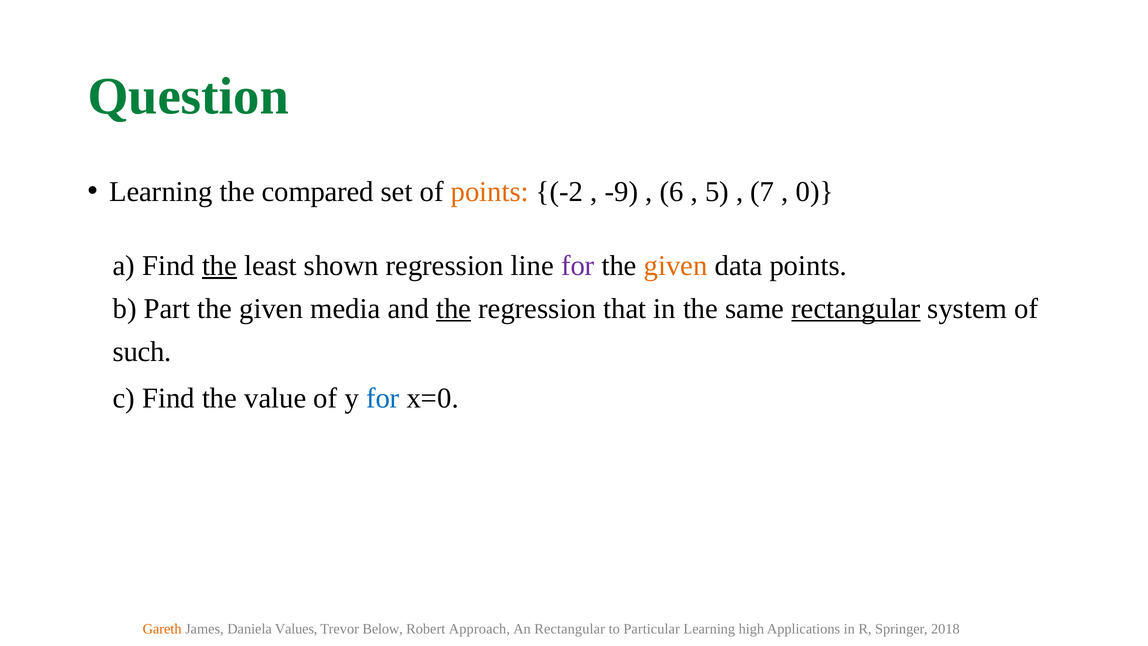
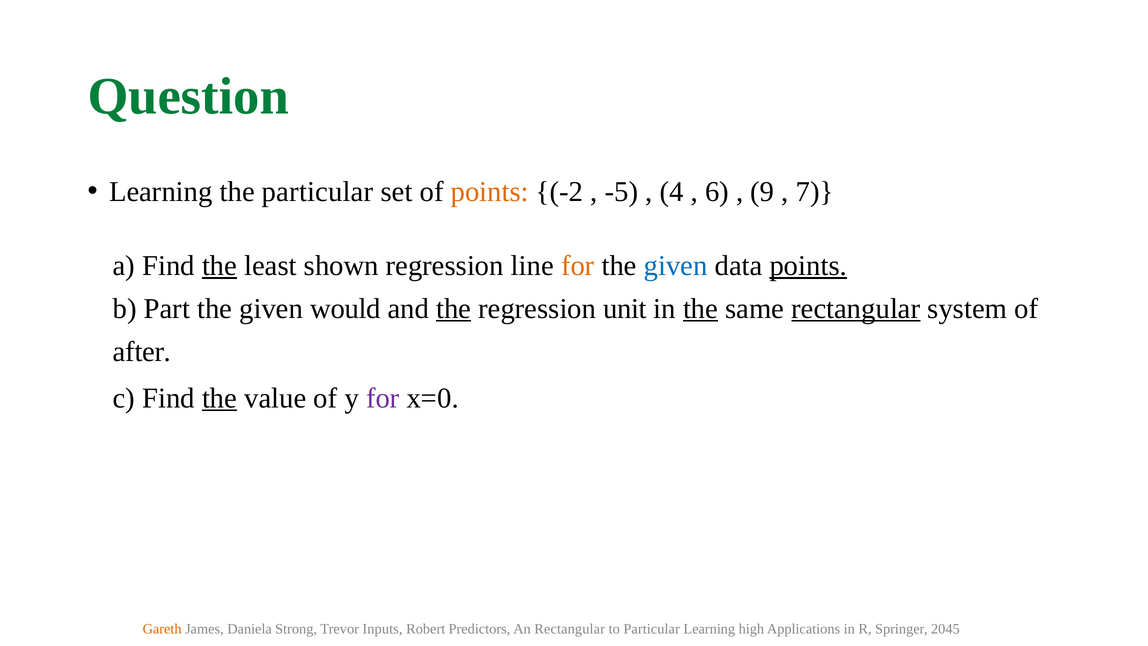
the compared: compared -> particular (318, 192)
-9: -9 -> -5 (621, 192)
6: 6 -> 4 (672, 192)
5: 5 -> 6 (717, 192)
7: 7 -> 9 (762, 192)
0: 0 -> 7 (815, 192)
for colour: purple -> orange (578, 265)
given colour: orange -> blue (676, 265)
points underline: none -> present (808, 265)
media: media -> would (345, 308)
that: that -> unit (625, 308)
the underline: none -> present (701, 308)
such: such -> after (142, 352)
the underline: none -> present (220, 398)
for colour: blue -> purple (383, 398)
Values: Values -> Strong (296, 629)
Below: Below -> Inputs (382, 629)
Approach: Approach -> Predictors (479, 629)
2018: 2018 -> 2045 (945, 629)
